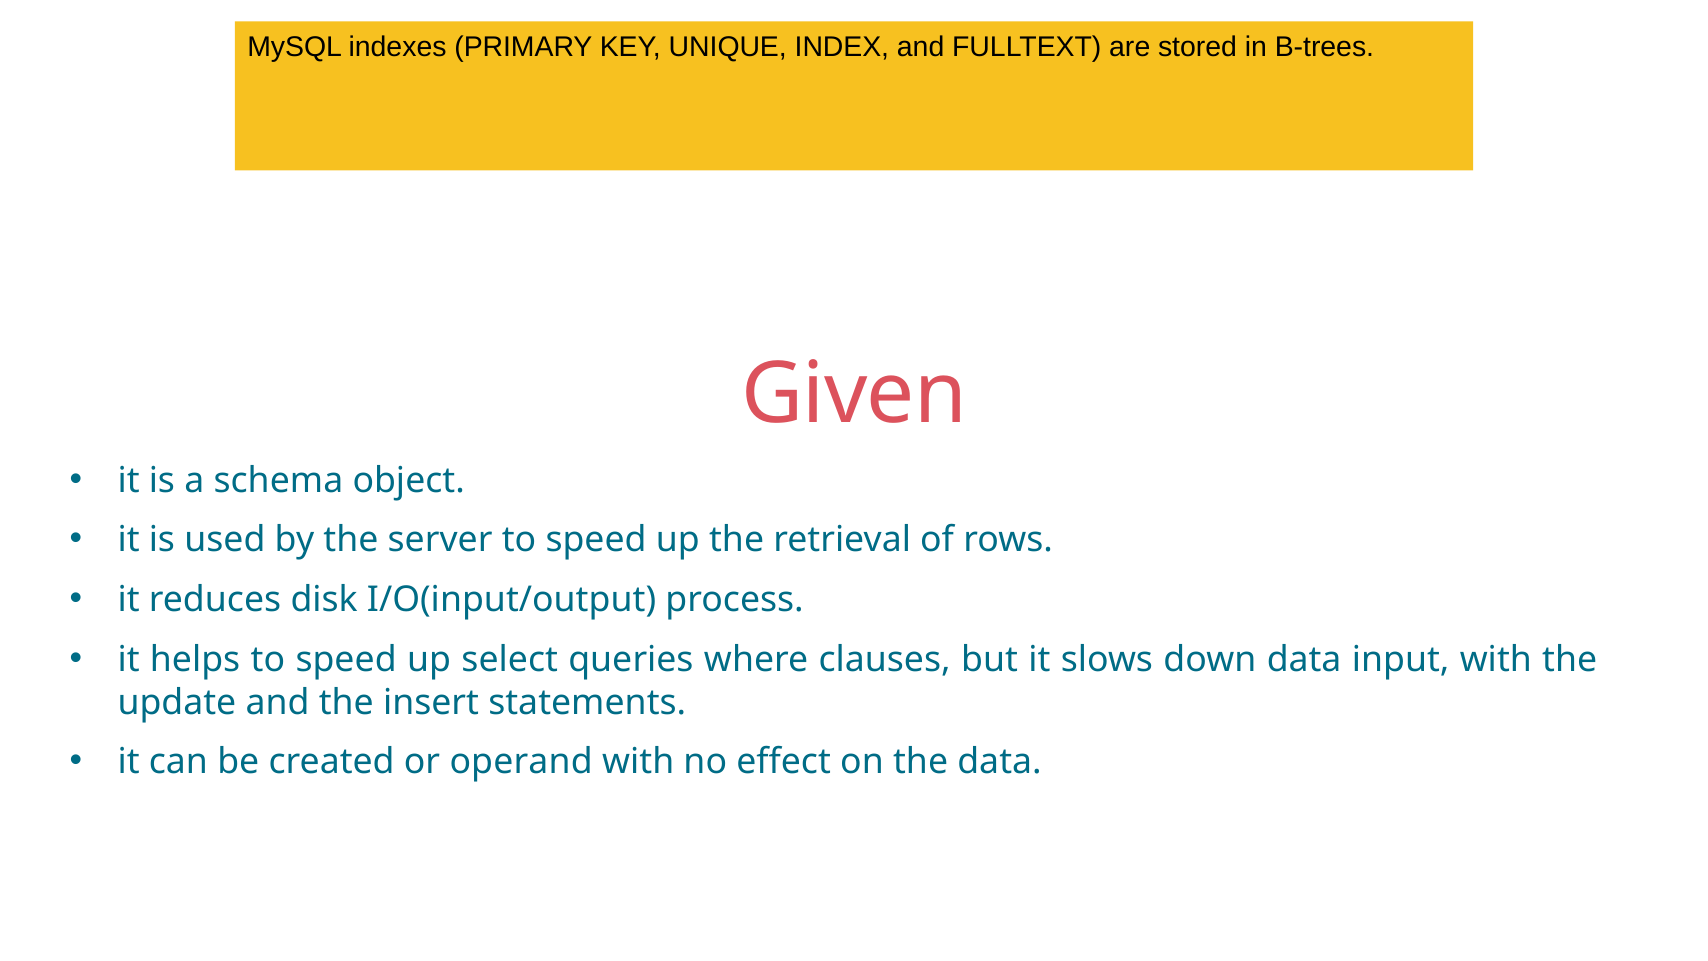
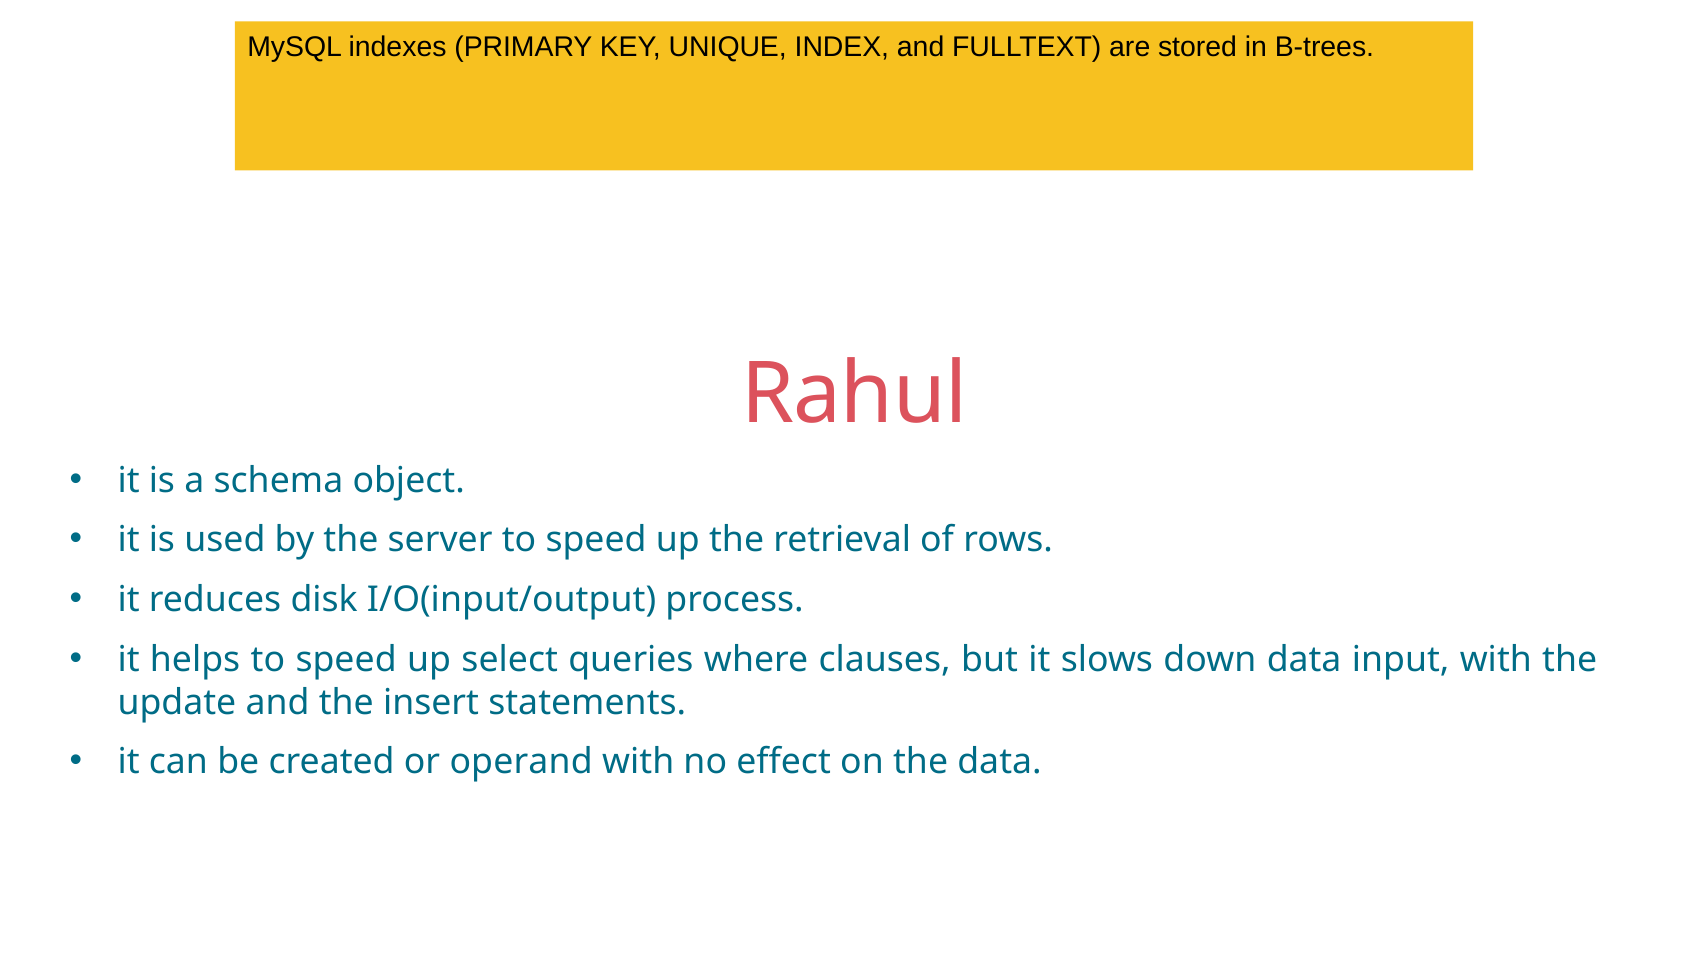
Given: Given -> Rahul (854, 394)
